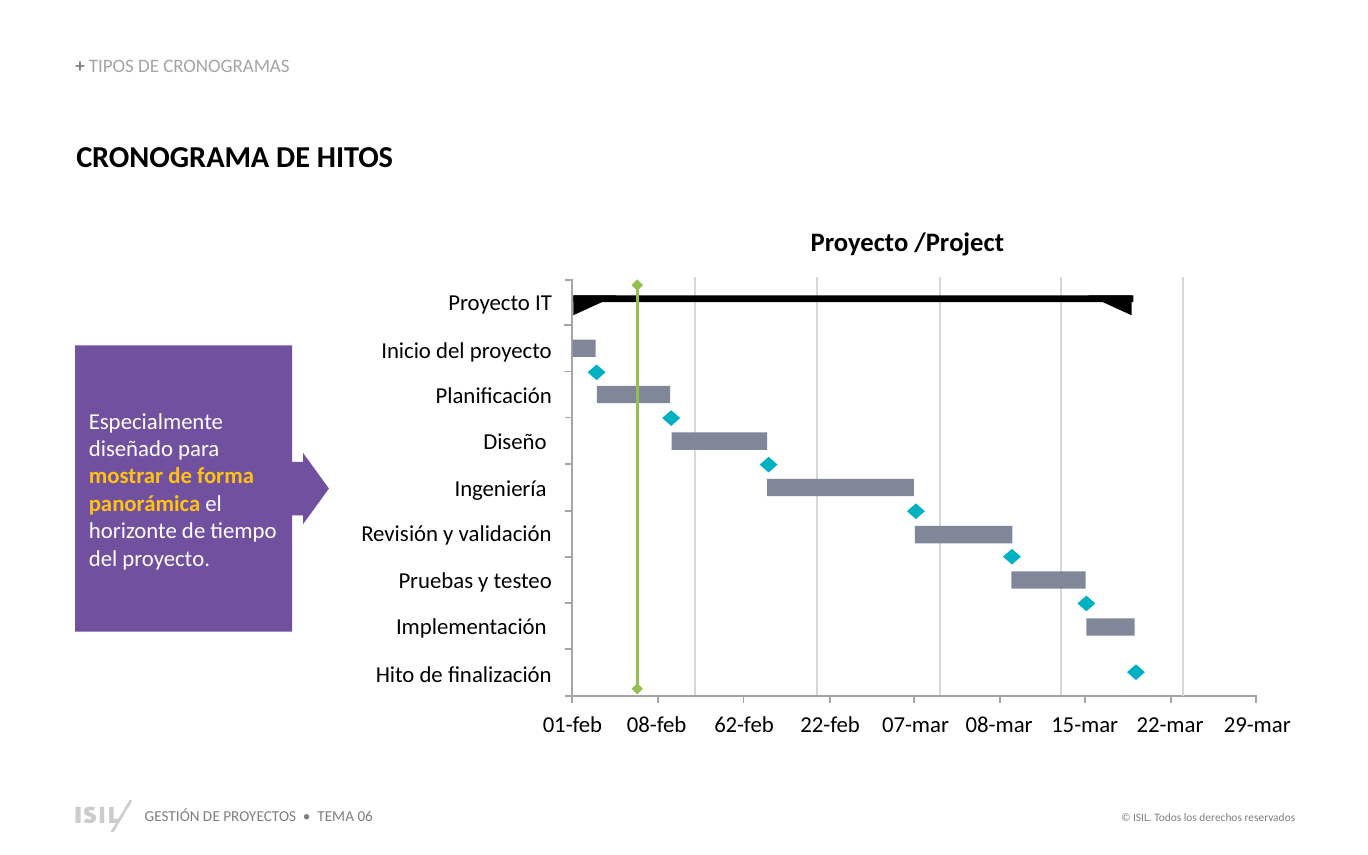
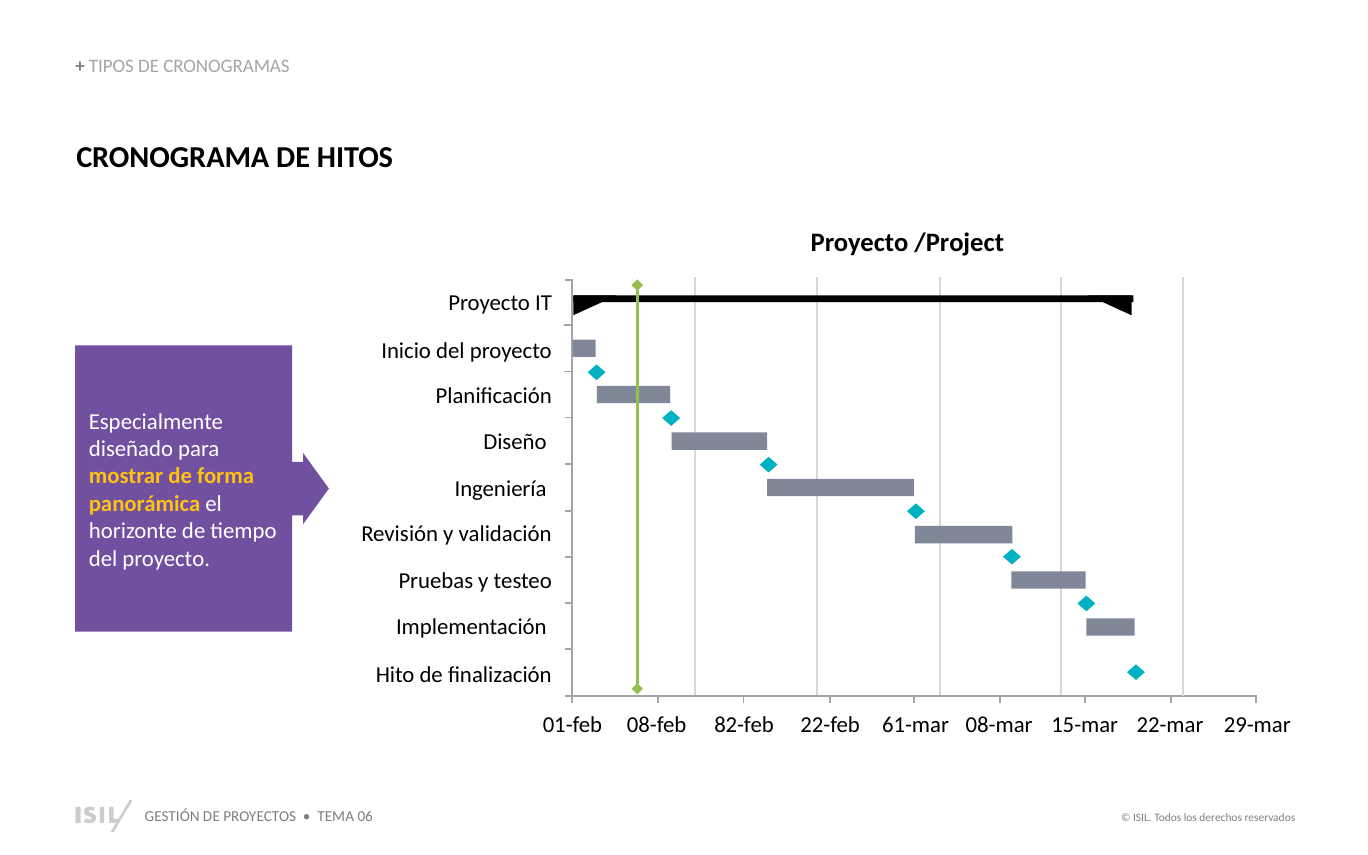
62-feb: 62-feb -> 82-feb (744, 725)
07-mar: 07-mar -> 61-mar (915, 725)
